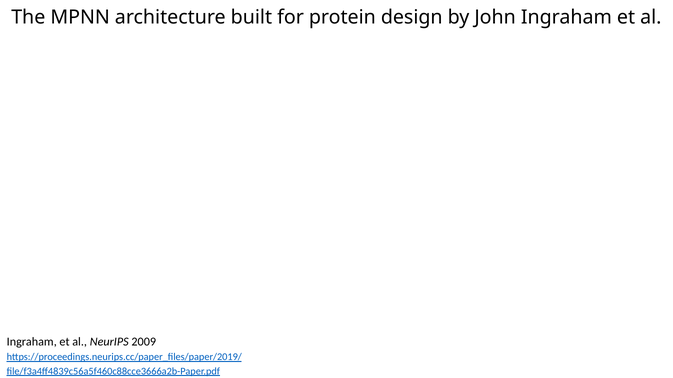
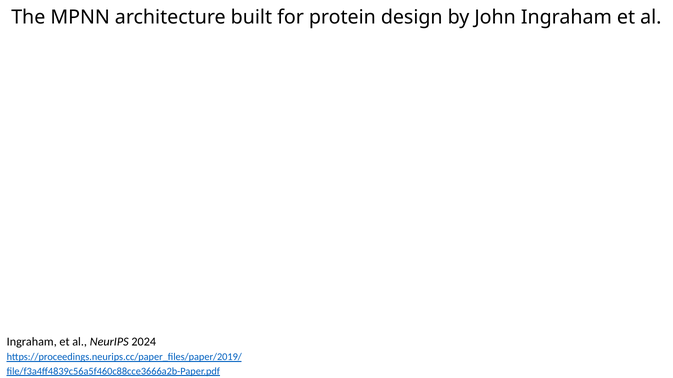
2009: 2009 -> 2024 (144, 342)
